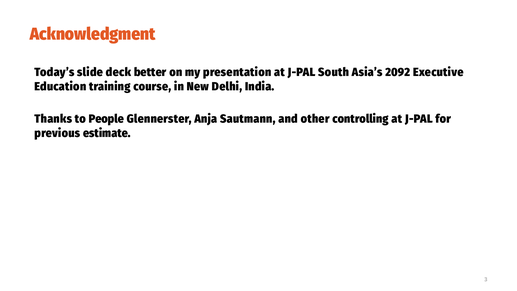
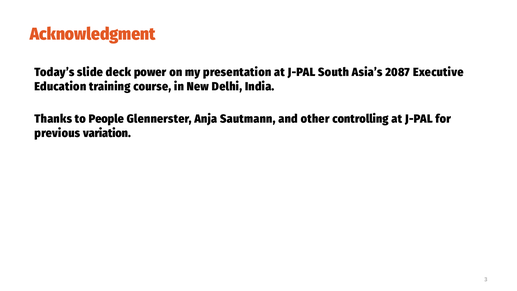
better: better -> power (150, 72)
2092: 2092 -> 2087 (398, 72)
estimate: estimate -> variation (107, 133)
